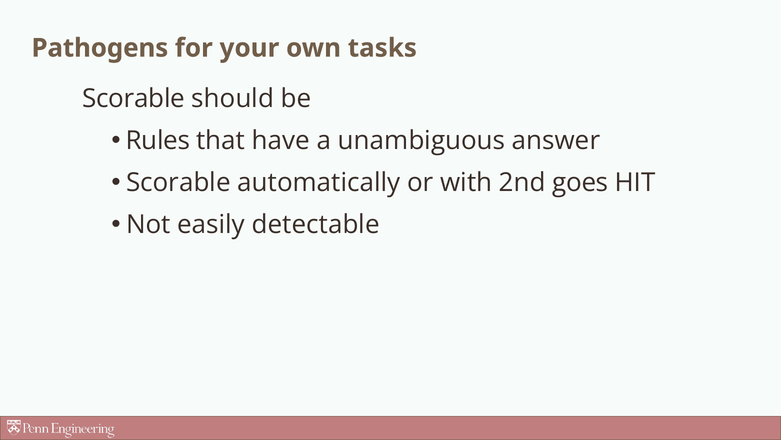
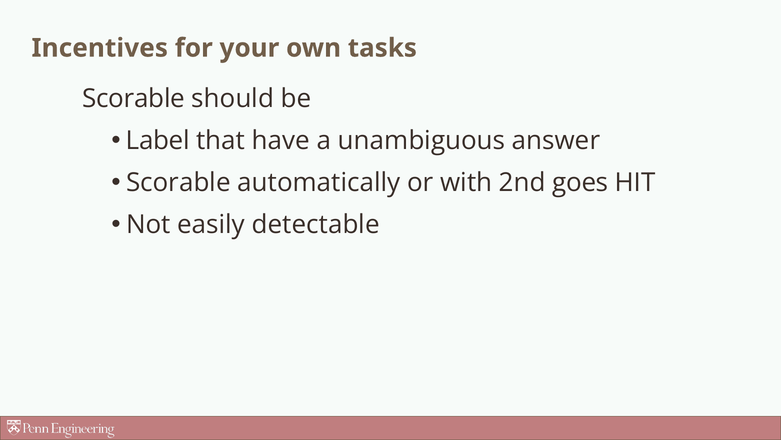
Pathogens: Pathogens -> Incentives (100, 48)
Rules: Rules -> Label (158, 141)
